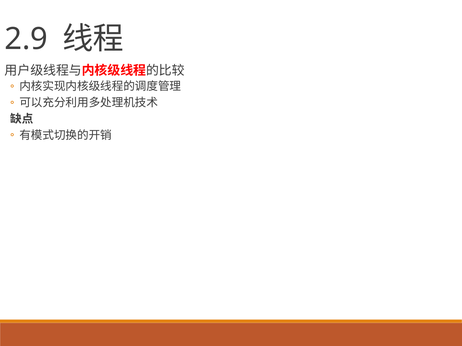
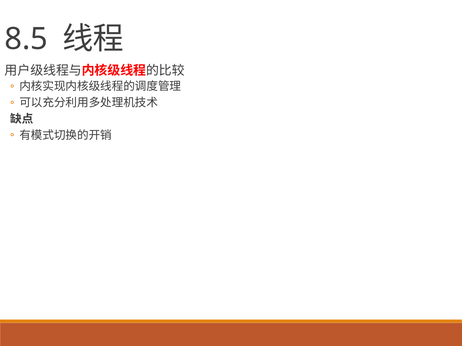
2.9: 2.9 -> 8.5 (26, 39)
